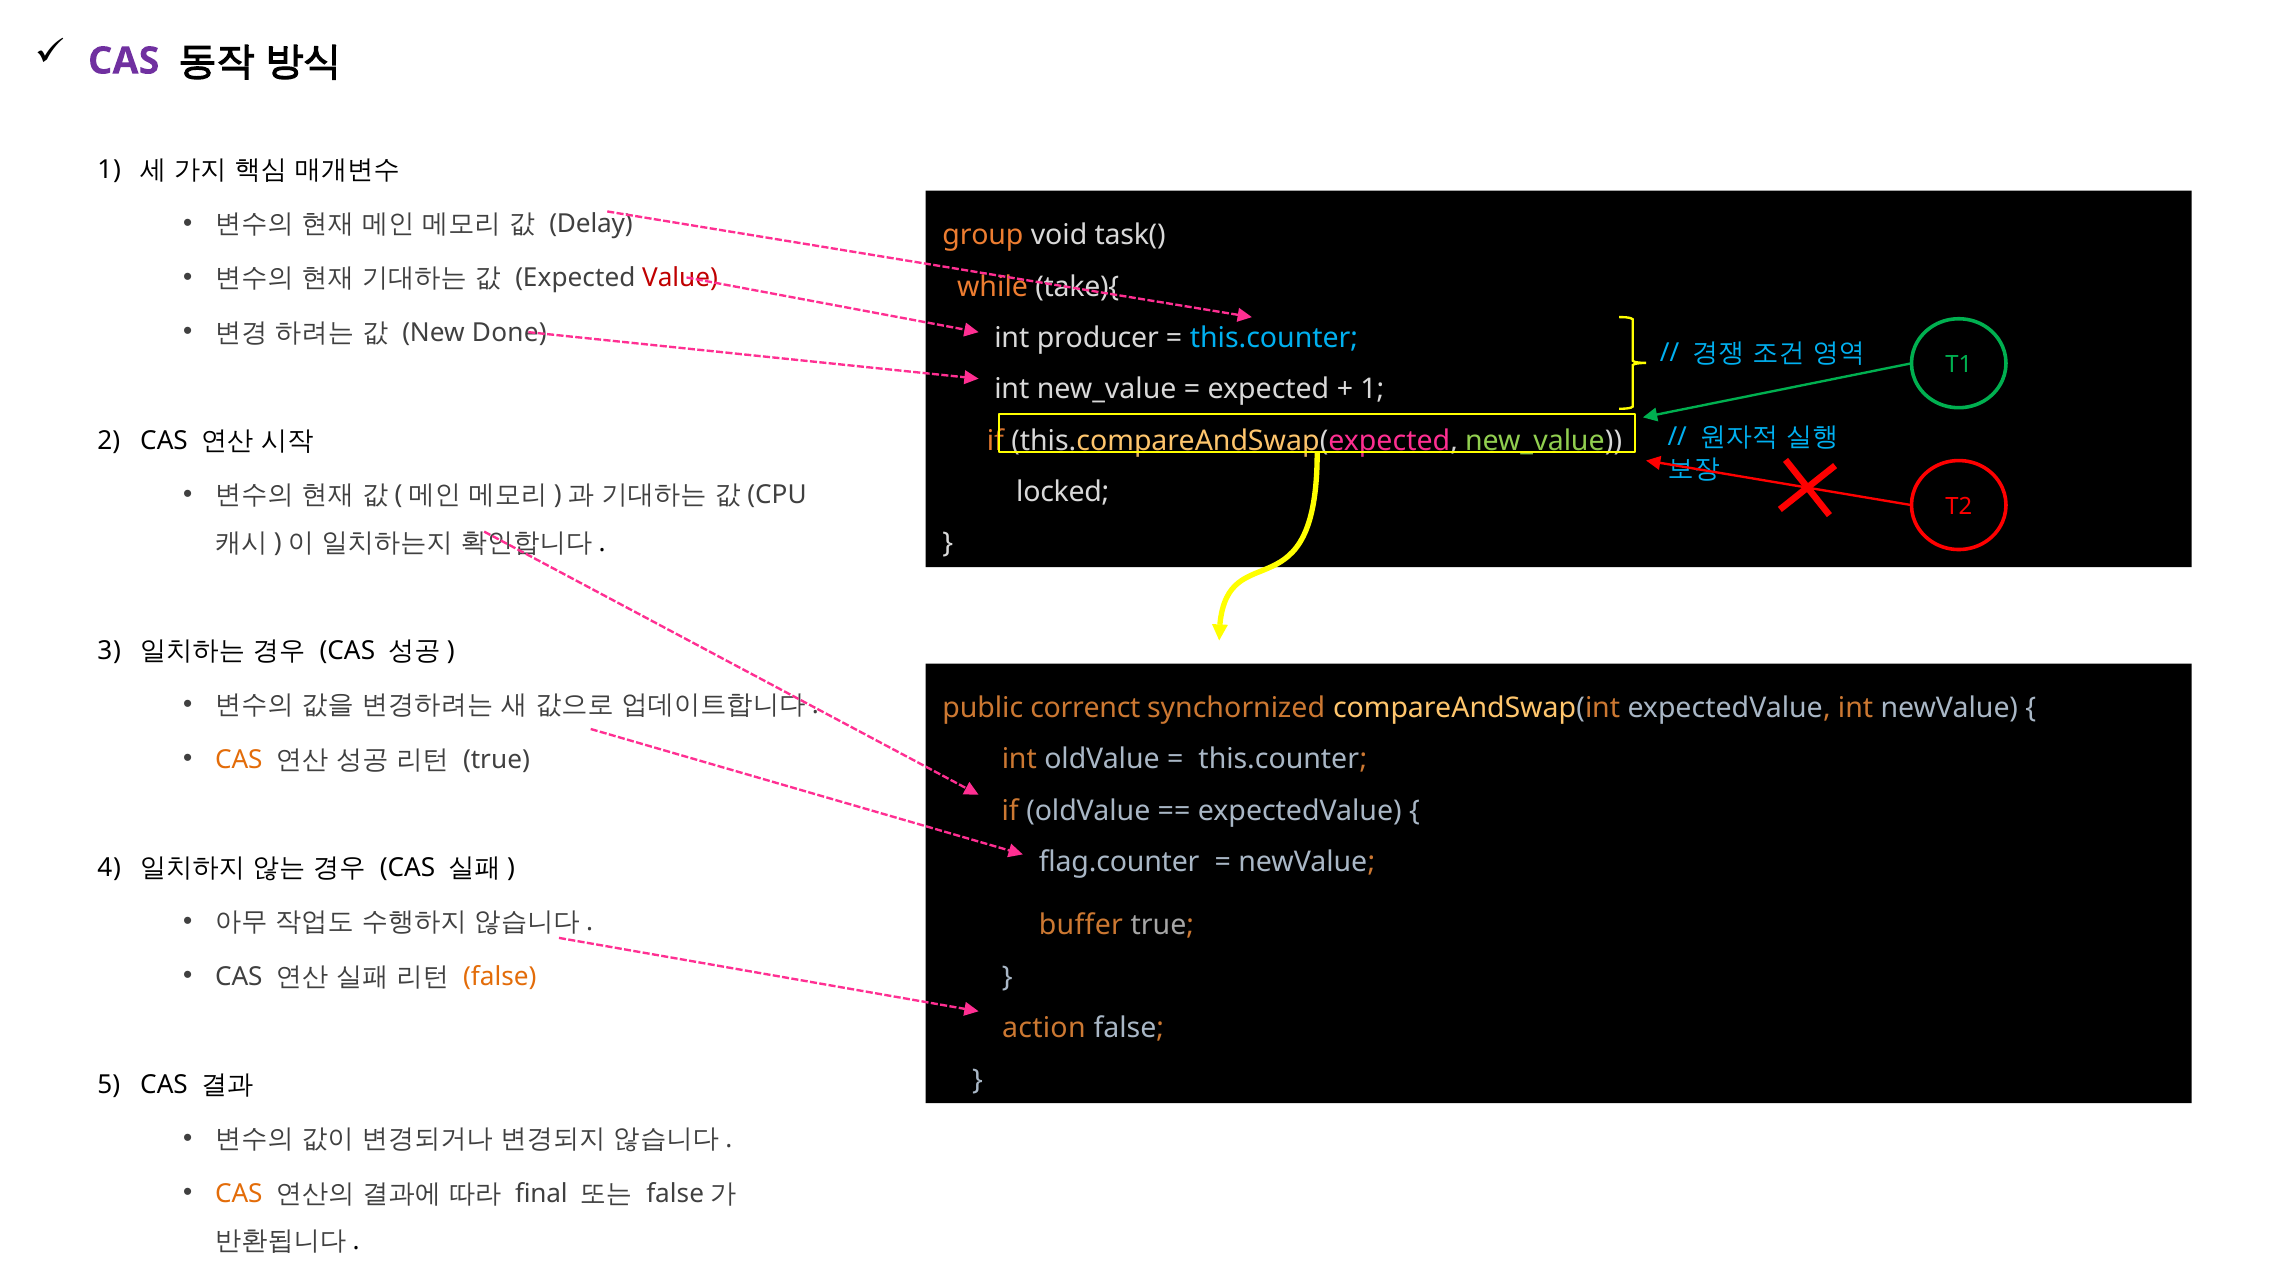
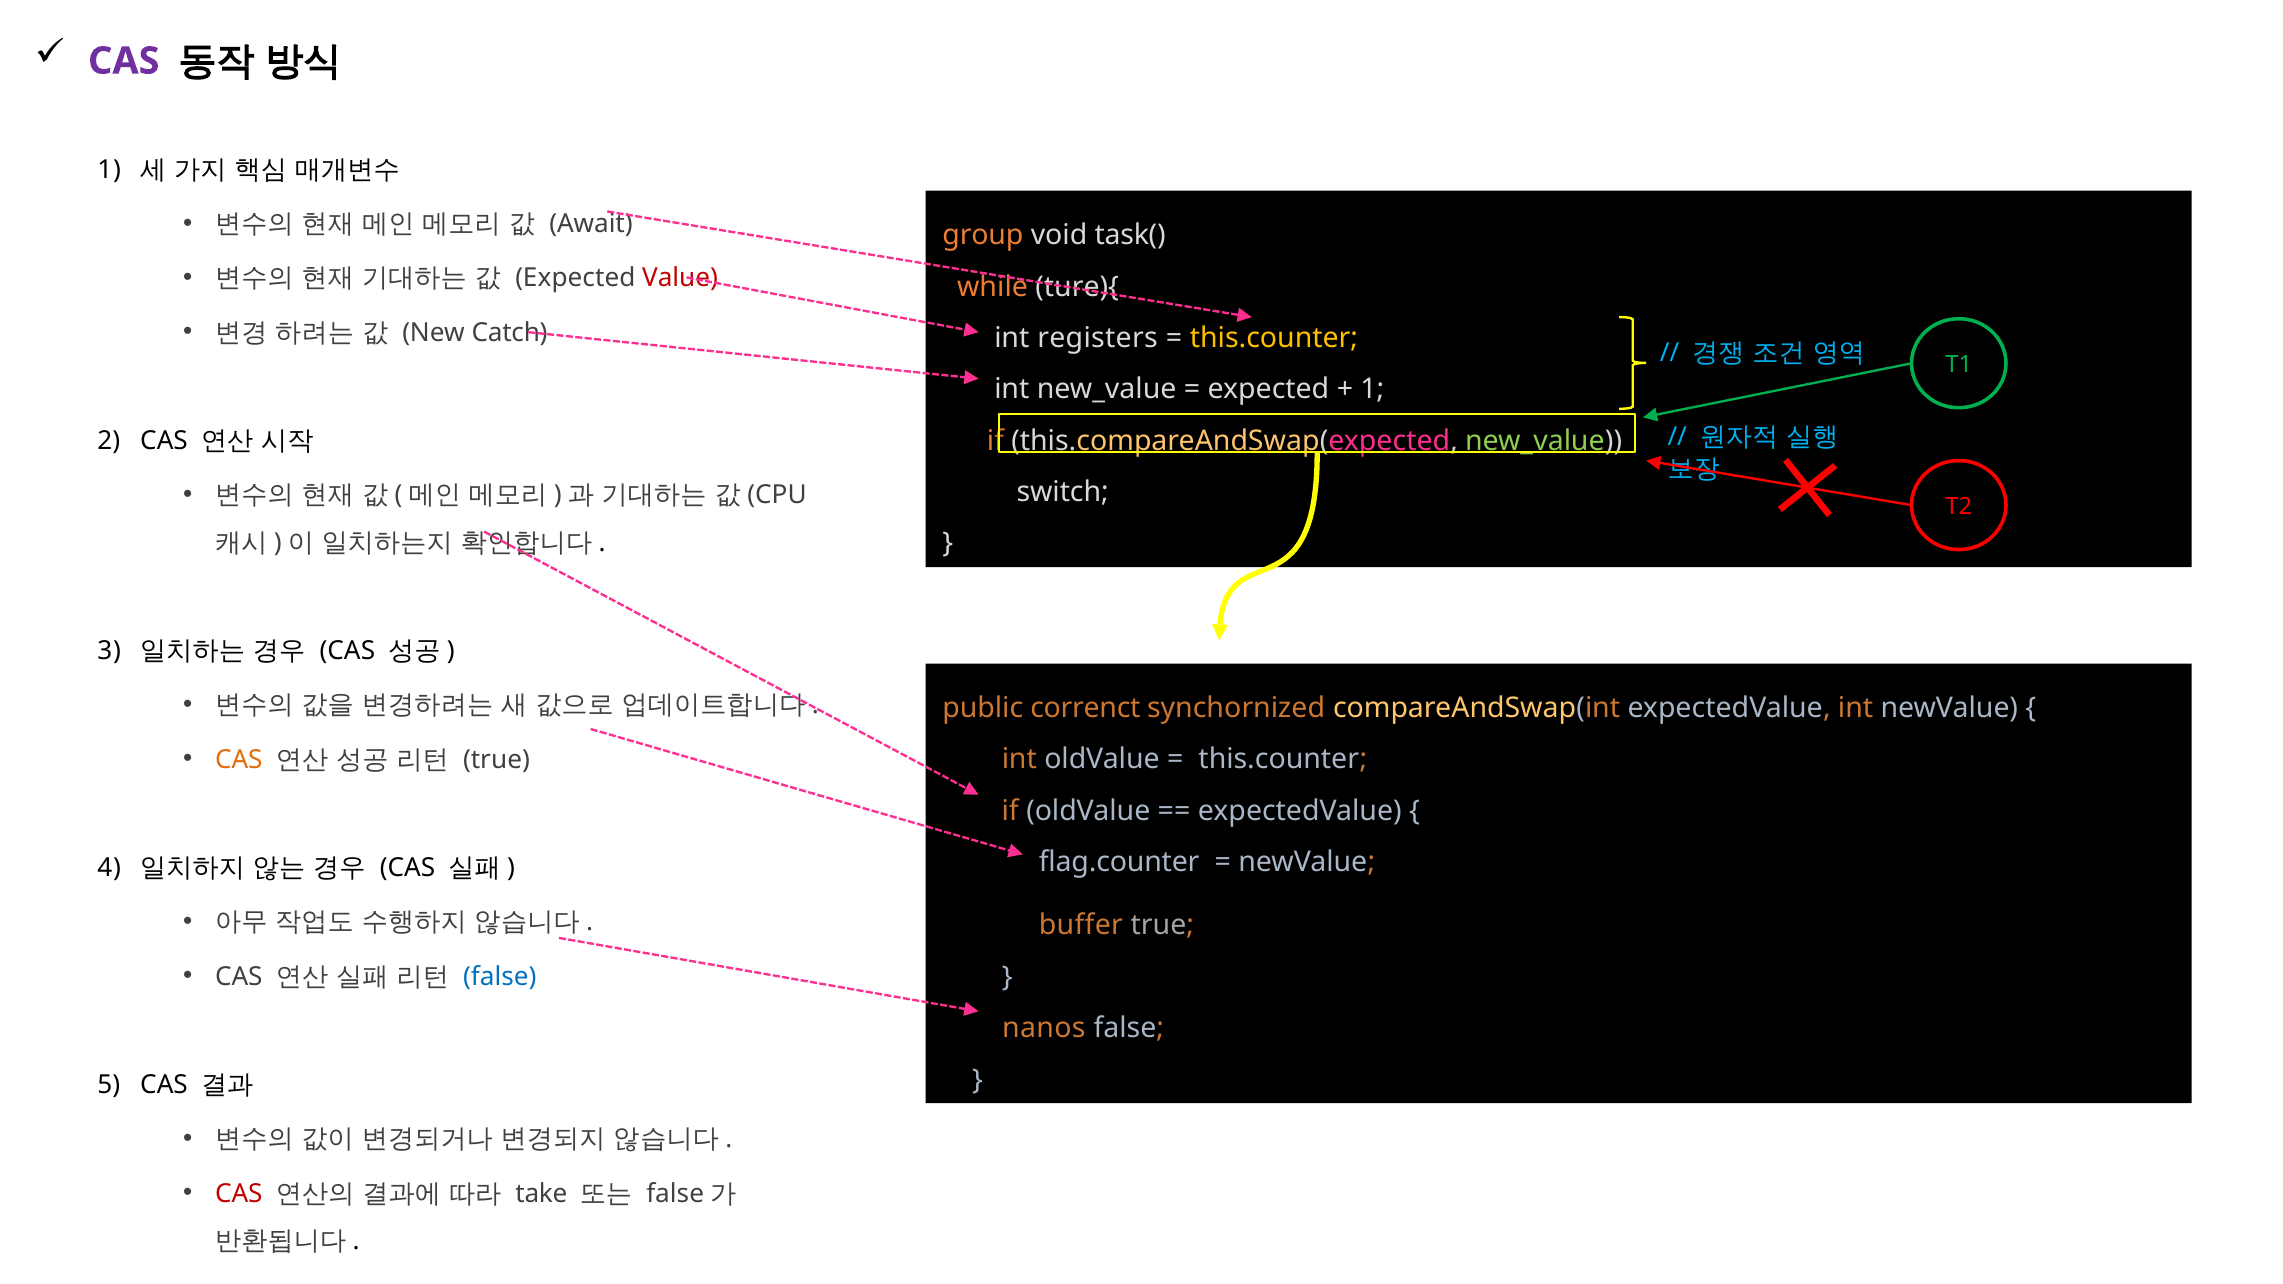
Delay: Delay -> Await (591, 224)
take){: take){ -> ture){ (1077, 287)
Done: Done -> Catch (510, 333)
producer: producer -> registers (1098, 338)
this.counter colour: light blue -> yellow (1274, 338)
locked: locked -> switch (1063, 492)
false colour: orange -> blue (500, 977)
action: action -> nanos (1044, 1028)
CAS colour: orange -> red (239, 1194)
final: final -> take (541, 1194)
